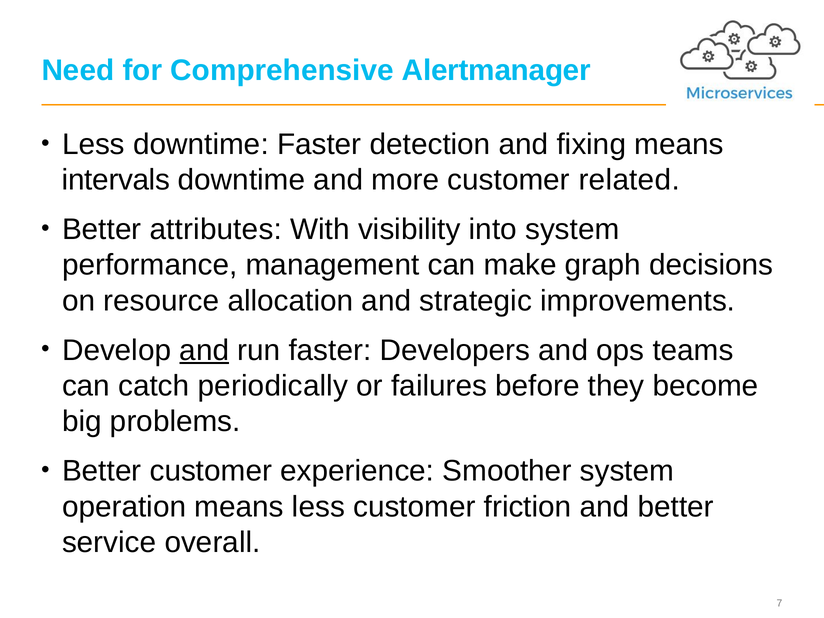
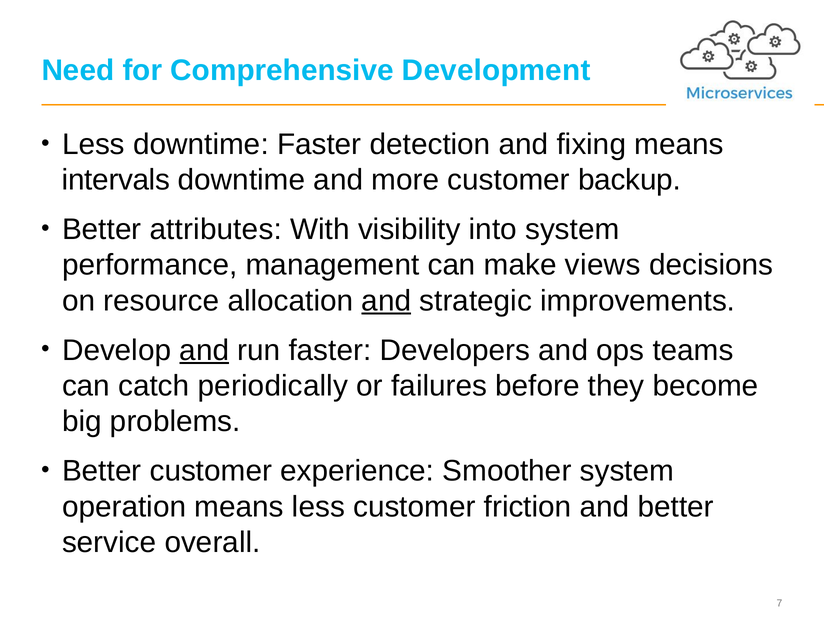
Alertmanager: Alertmanager -> Development (496, 70)
related: related -> backup (629, 180)
graph: graph -> views (603, 265)
and underline: none -> present (386, 301)
